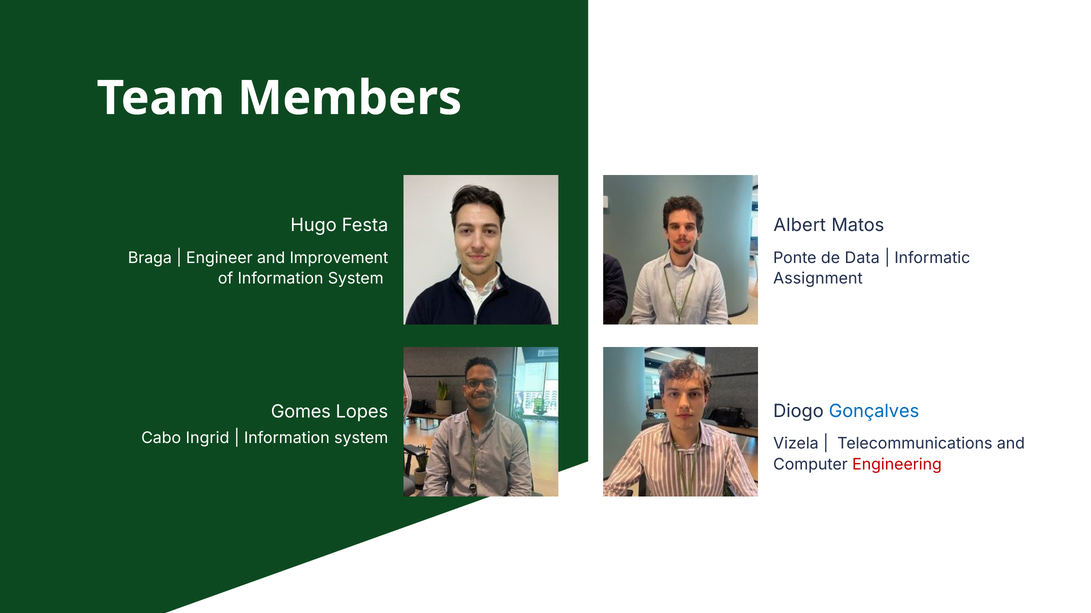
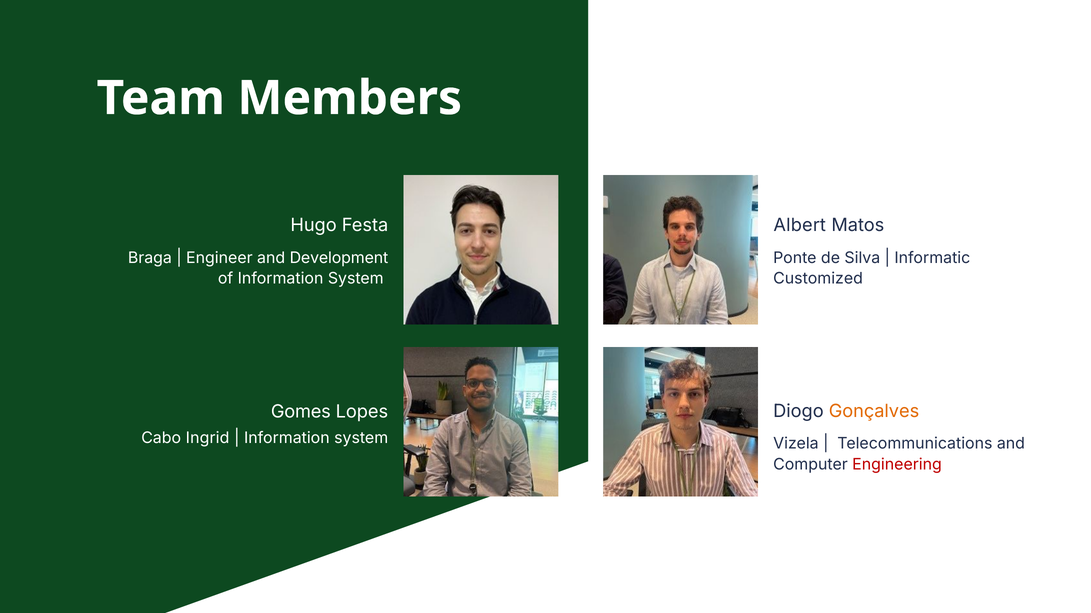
Improvement: Improvement -> Development (339, 258)
Data: Data -> Silva (862, 258)
Assignment: Assignment -> Customized (818, 279)
Gonçalves colour: blue -> orange (874, 412)
